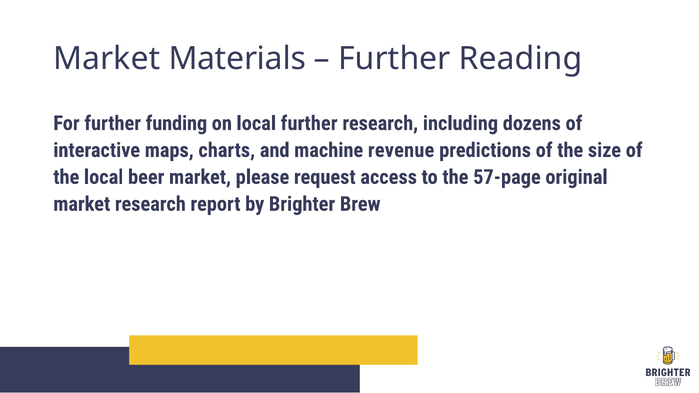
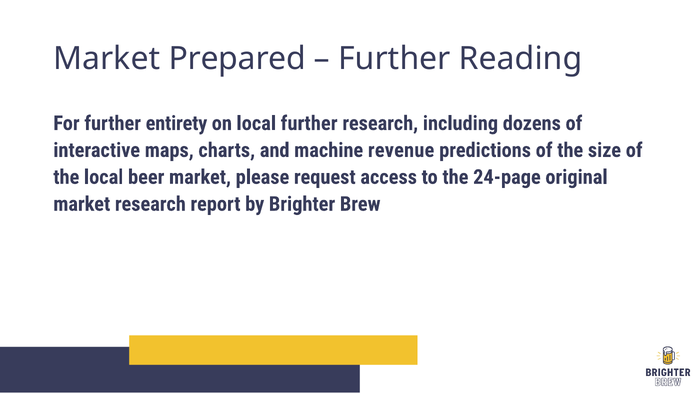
Materials: Materials -> Prepared (237, 59)
funding: funding -> entirety (176, 123)
57-page: 57-page -> 24-page (507, 177)
